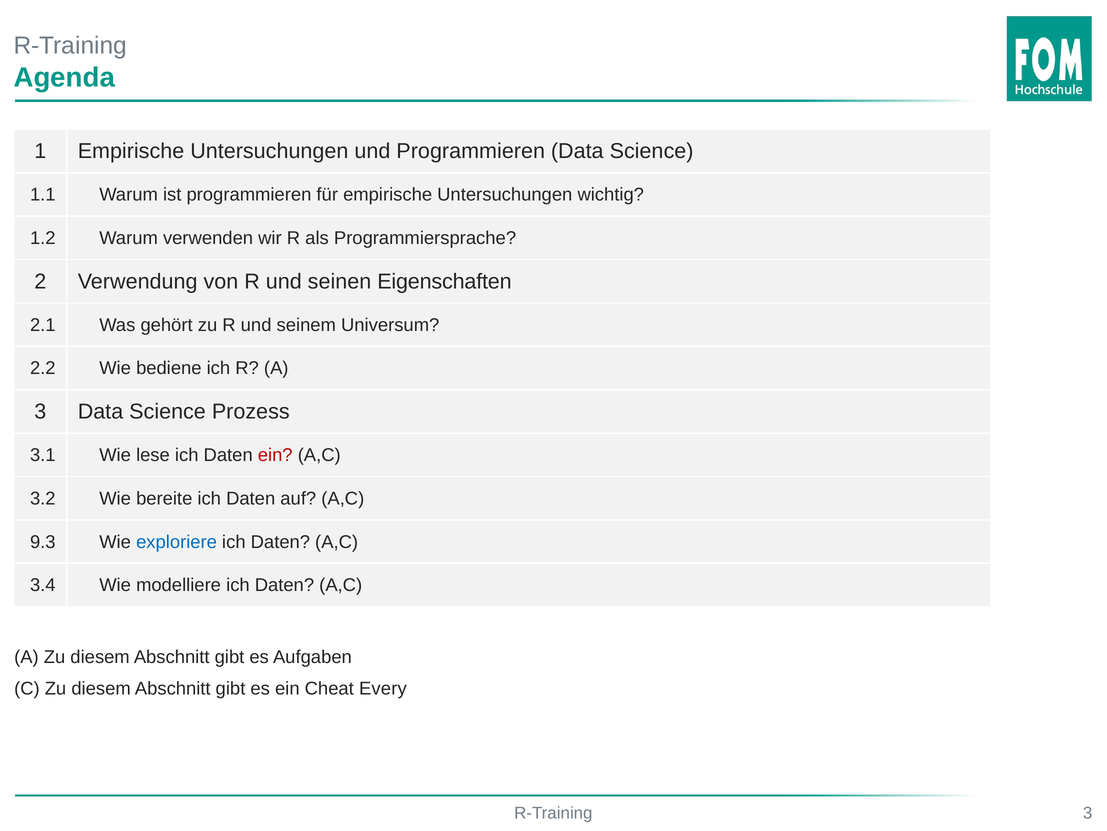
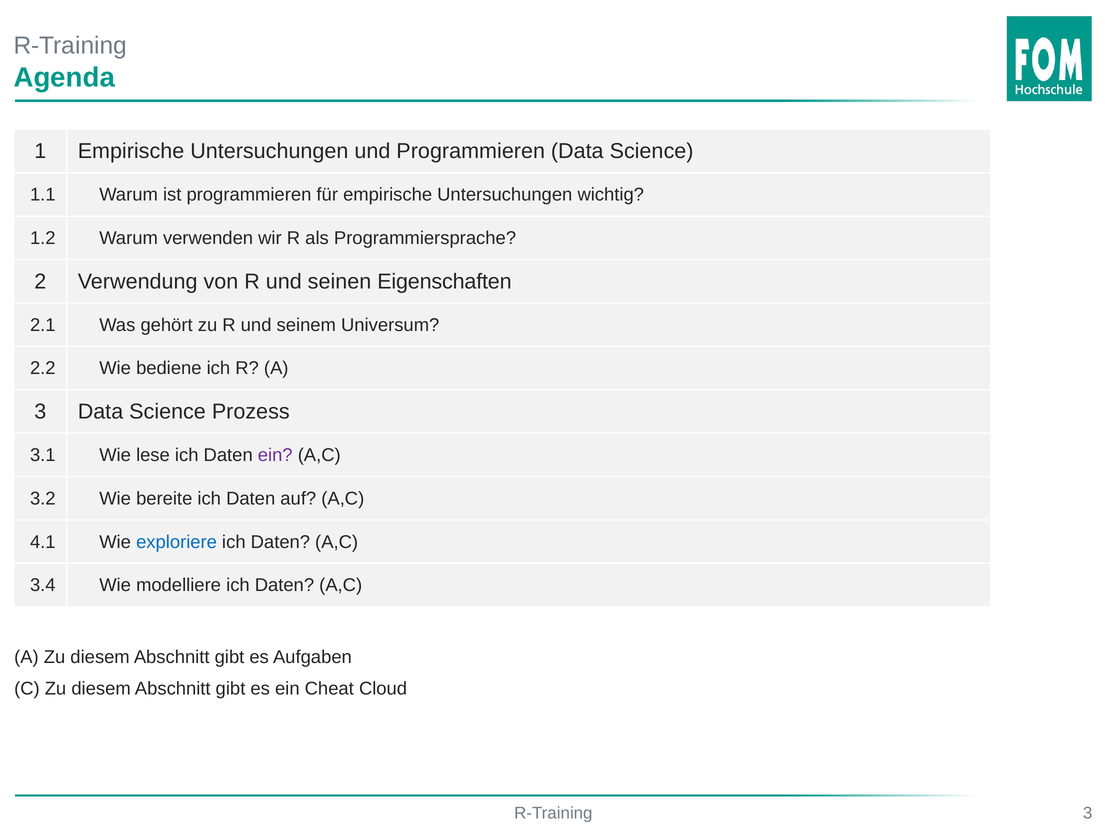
ein colour: red -> purple (275, 455)
9.3: 9.3 -> 4.1 (43, 541)
Every: Every -> Cloud (383, 688)
